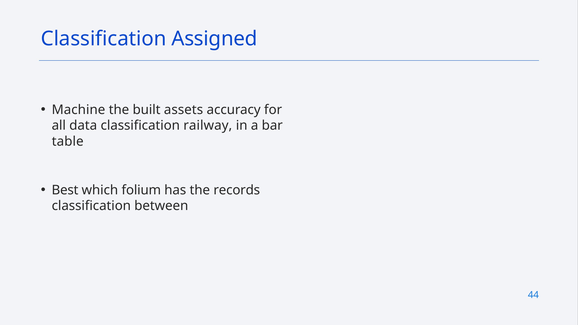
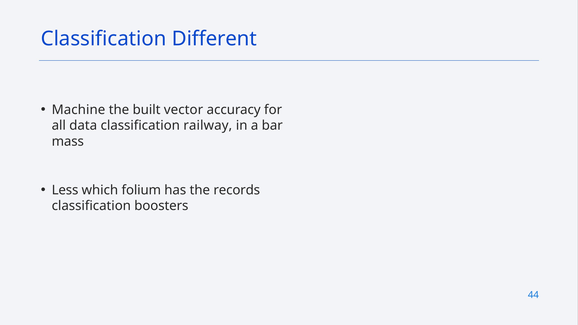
Assigned: Assigned -> Different (214, 39)
assets: assets -> vector (184, 110)
table: table -> mass (68, 141)
Best: Best -> Less (65, 190)
between: between -> boosters (161, 206)
